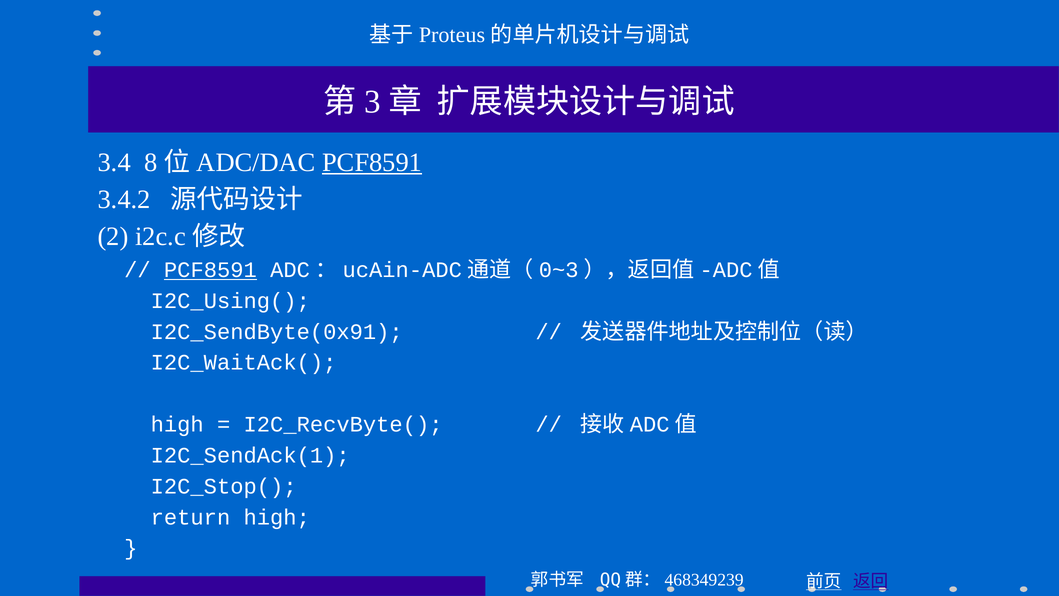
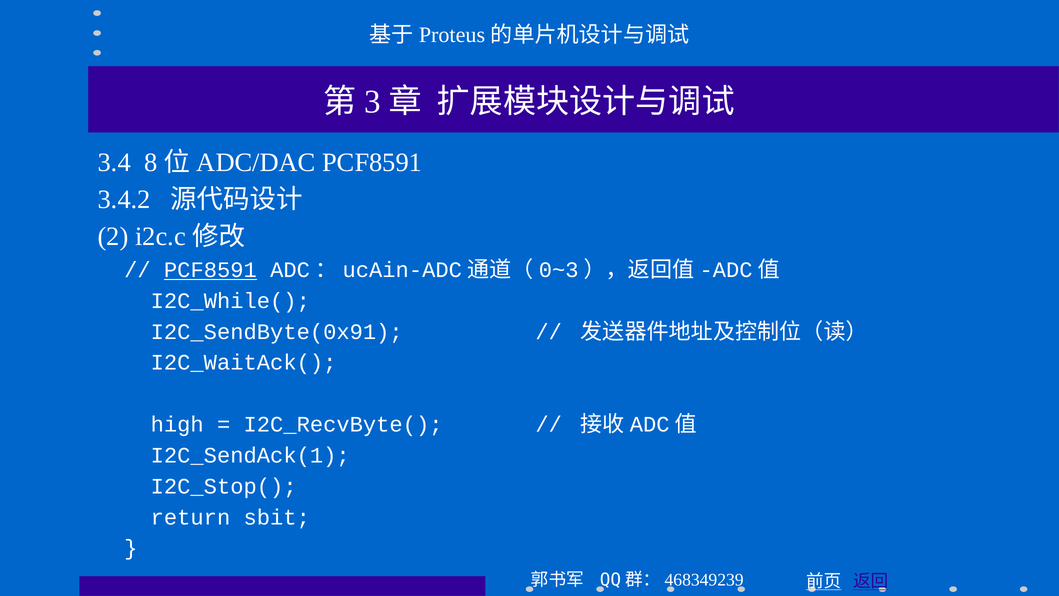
PCF8591 underline: present -> none (372, 162)
I2C_Using(: I2C_Using( -> I2C_While( (230, 301)
return high: high -> sbit (277, 517)
